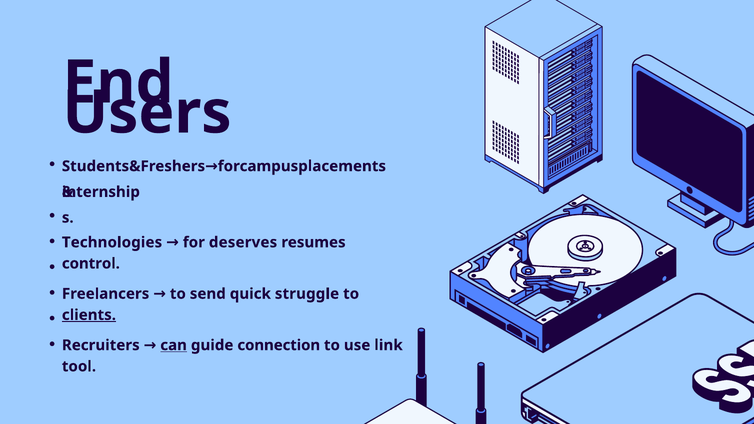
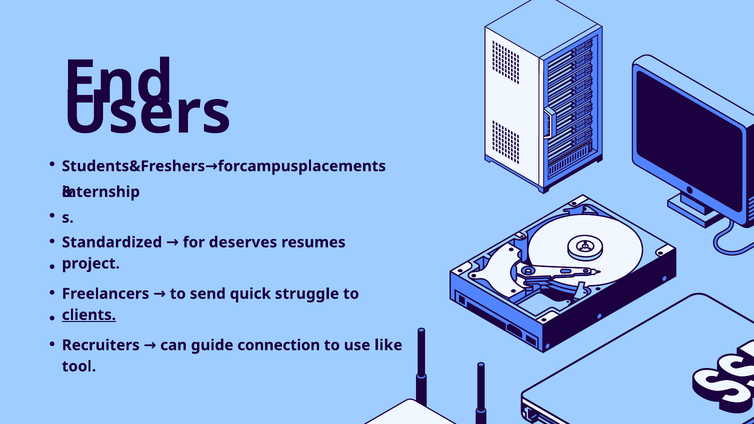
Technologies: Technologies -> Standardized (112, 242)
control: control -> project (91, 264)
can underline: present -> none (174, 345)
link: link -> like (388, 345)
